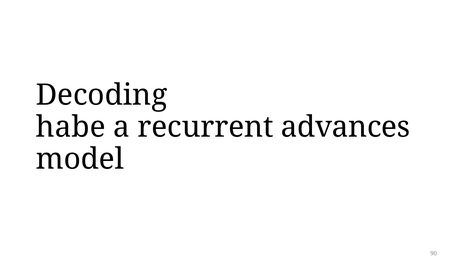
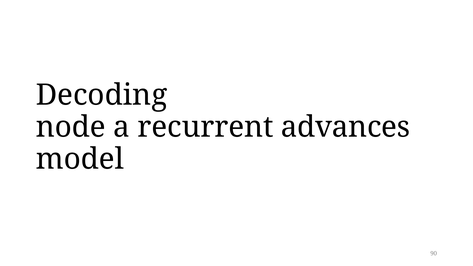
habe: habe -> node (71, 127)
